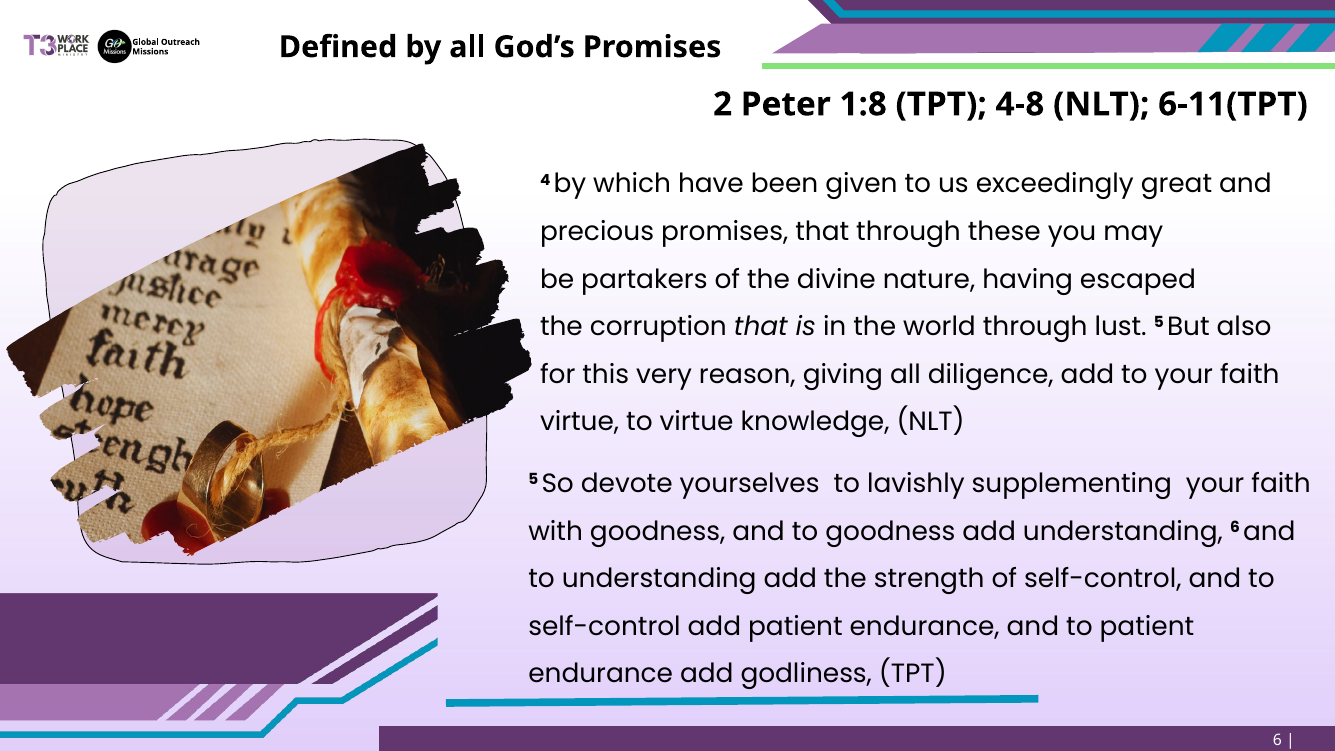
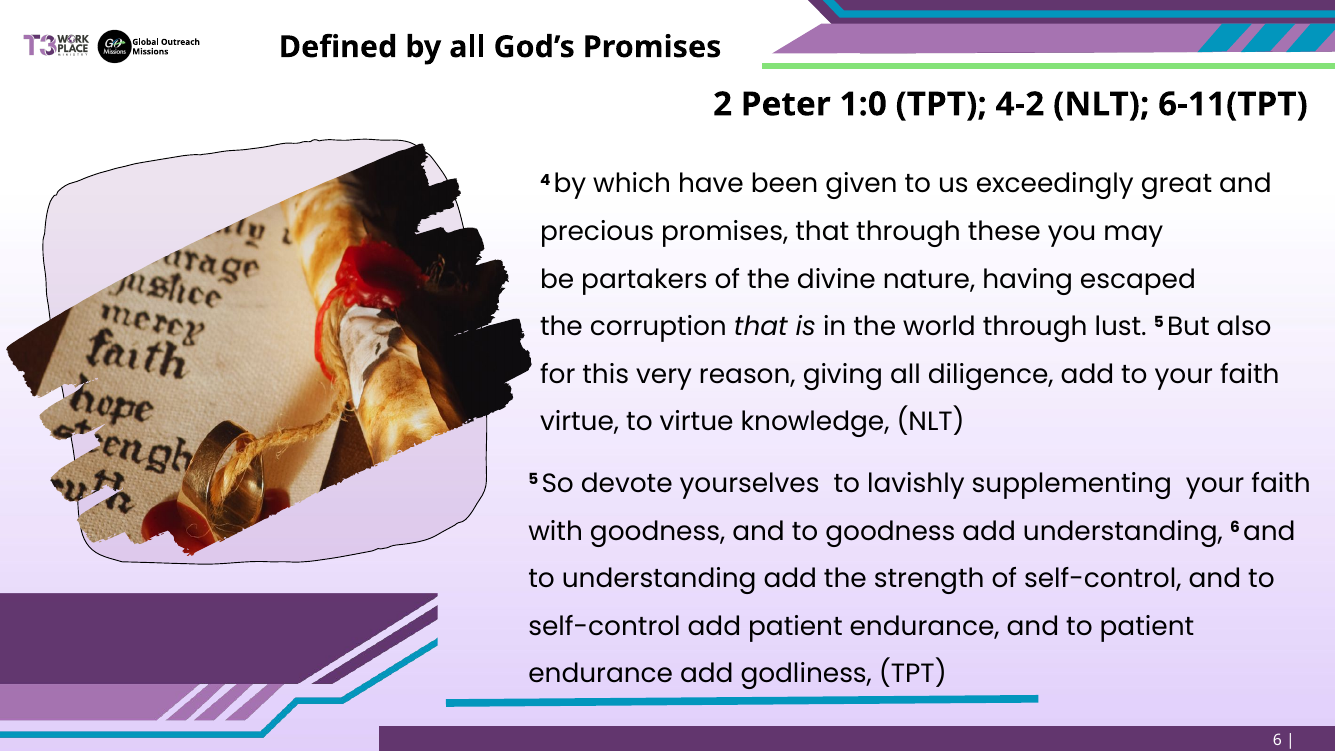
1:8: 1:8 -> 1:0 (863, 104)
4-8: 4-8 -> 4-2 (1020, 104)
